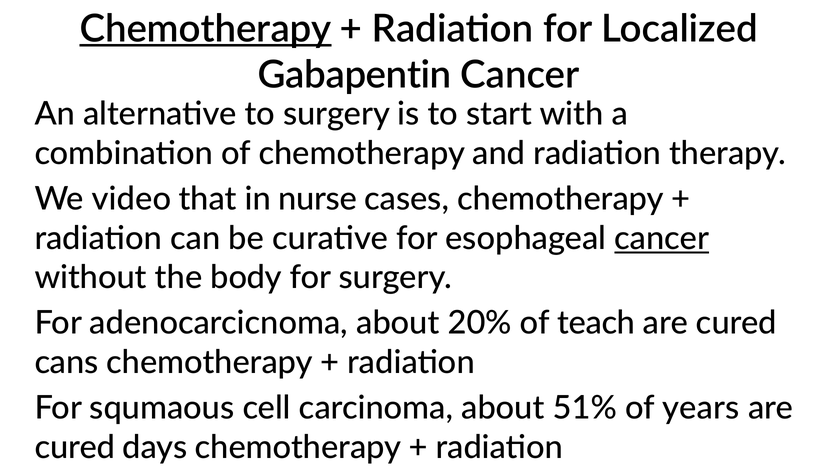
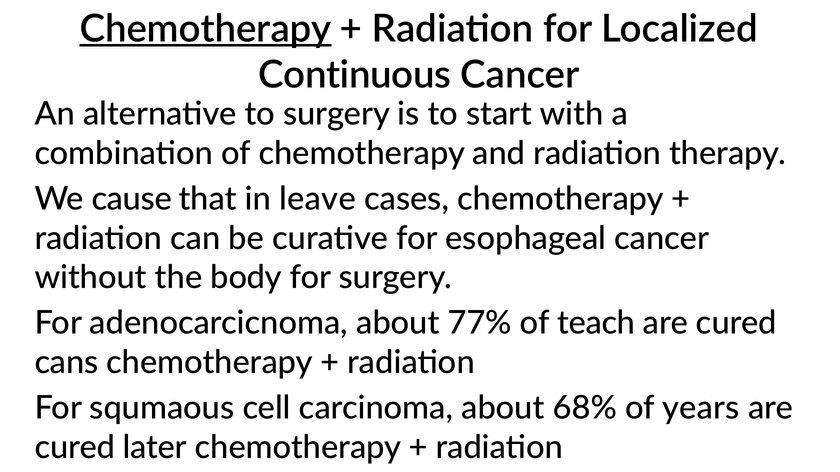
Gabapentin: Gabapentin -> Continuous (355, 75)
video: video -> cause (132, 199)
nurse: nurse -> leave (317, 199)
cancer underline: present -> none (662, 239)
20%: 20% -> 77% (480, 324)
51%: 51% -> 68% (585, 409)
days: days -> later (155, 448)
